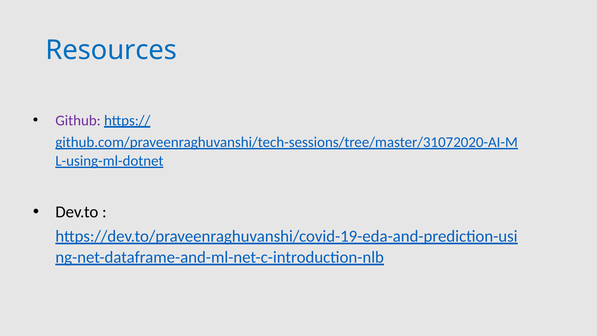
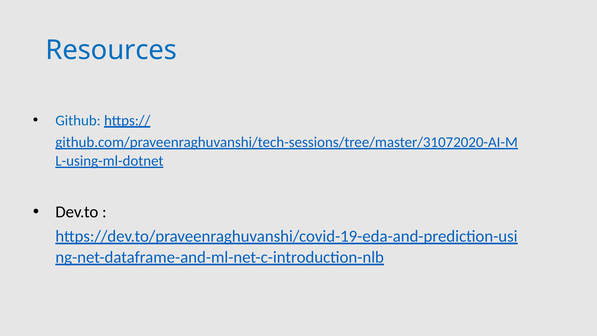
Github colour: purple -> blue (78, 120)
